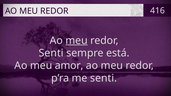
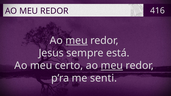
Senti: Senti -> Jesus (51, 53)
amor: amor -> certo (69, 66)
meu underline: none -> present (112, 66)
